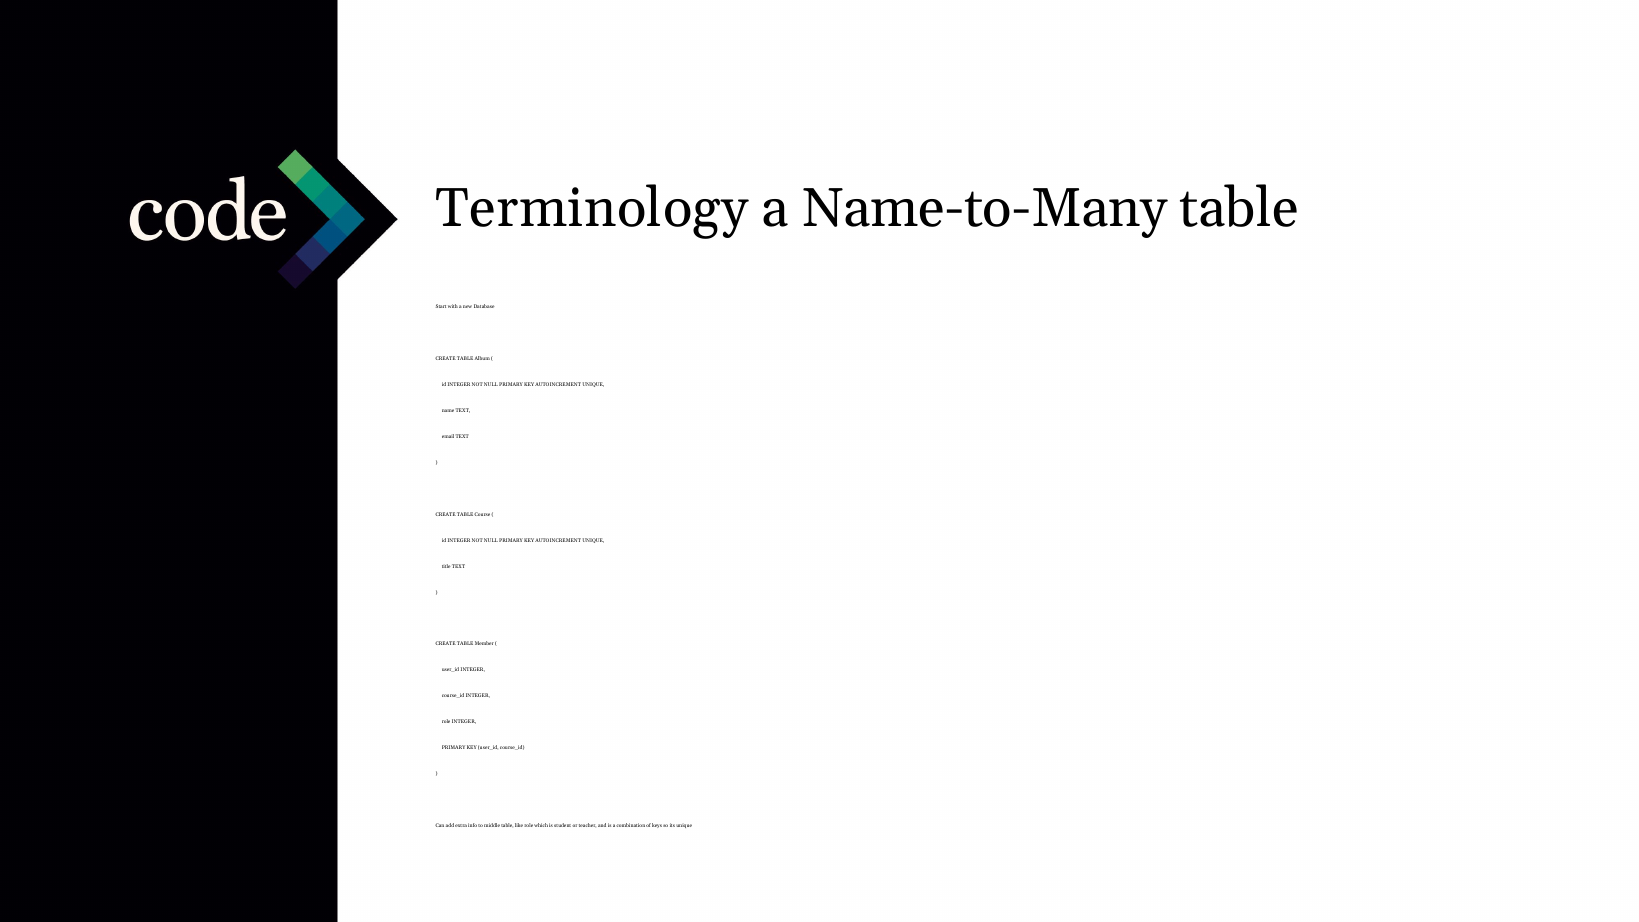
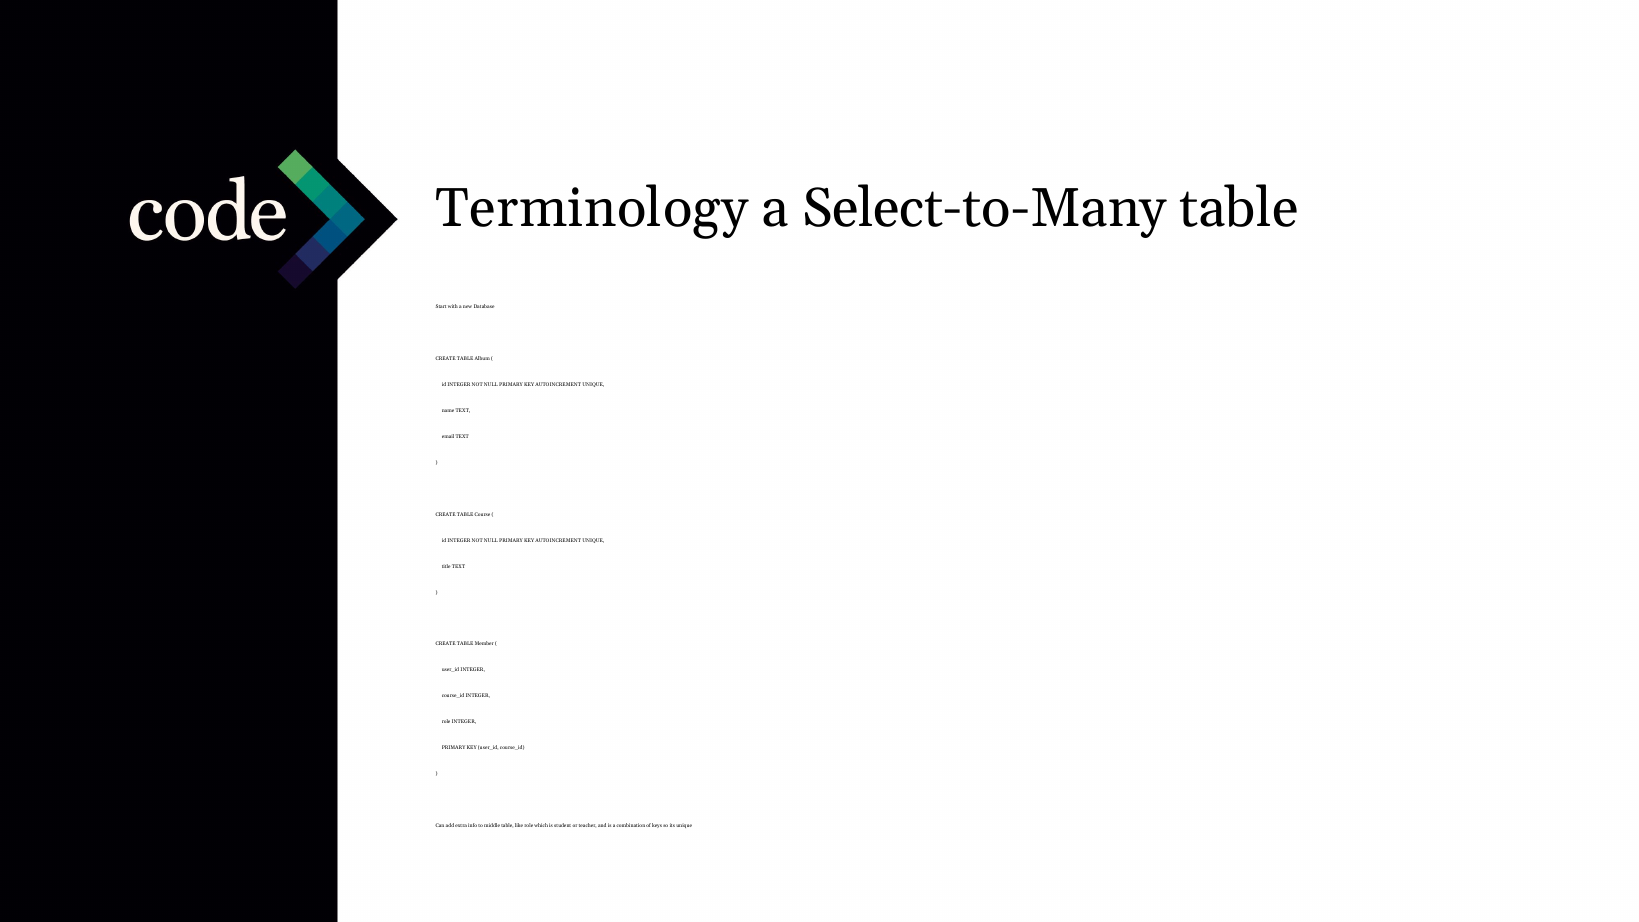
Name-to-Many: Name-to-Many -> Select-to-Many (985, 208)
